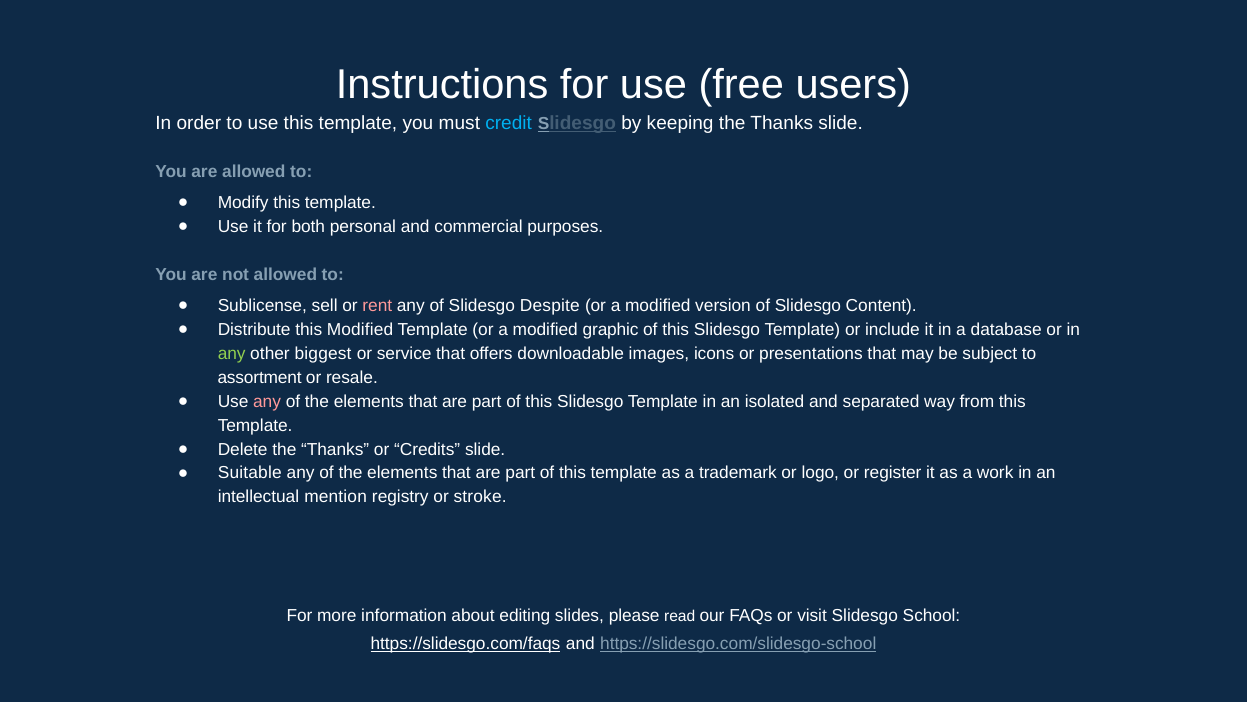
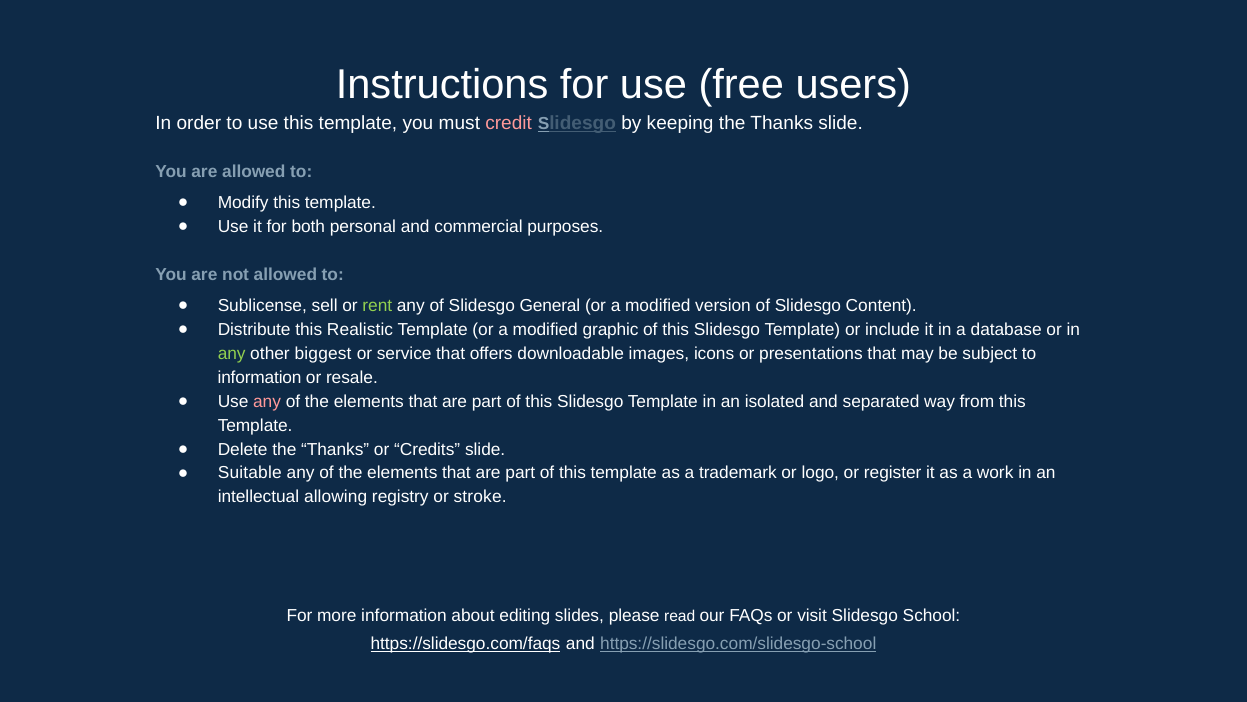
credit colour: light blue -> pink (509, 123)
rent colour: pink -> light green (377, 306)
Despite: Despite -> General (550, 306)
this Modified: Modified -> Realistic (360, 329)
assortment: assortment -> information (260, 377)
mention: mention -> allowing (336, 497)
